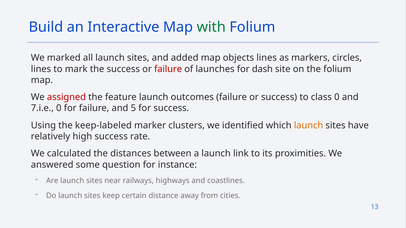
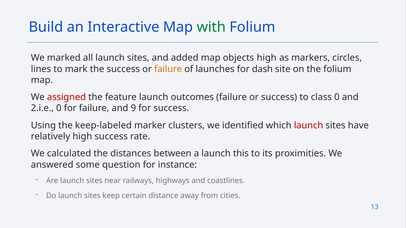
objects lines: lines -> high (267, 58)
failure colour: red -> orange (168, 69)
7.i.e: 7.i.e -> 2.i.e (42, 108)
5: 5 -> 9 (133, 108)
launch colour: orange -> red (309, 126)
link: link -> this (241, 154)
